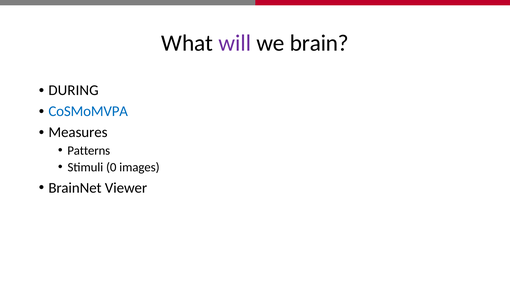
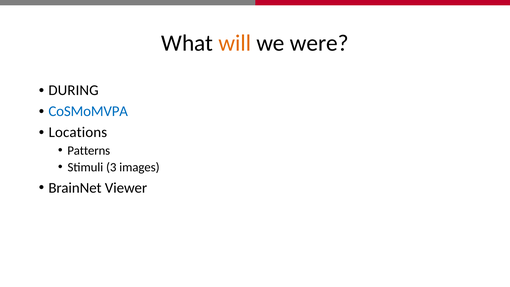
will colour: purple -> orange (235, 43)
brain: brain -> were (319, 43)
Measures: Measures -> Locations (78, 132)
0: 0 -> 3 (111, 167)
